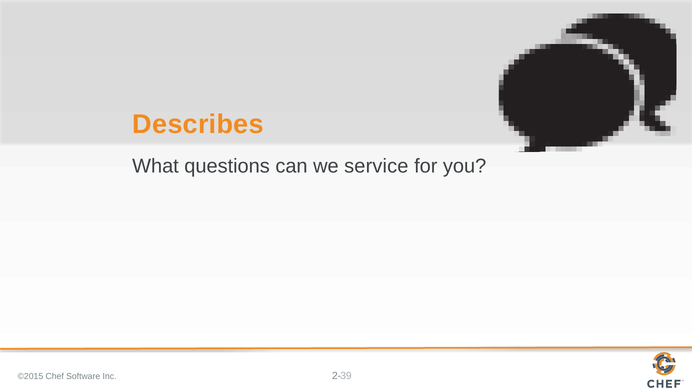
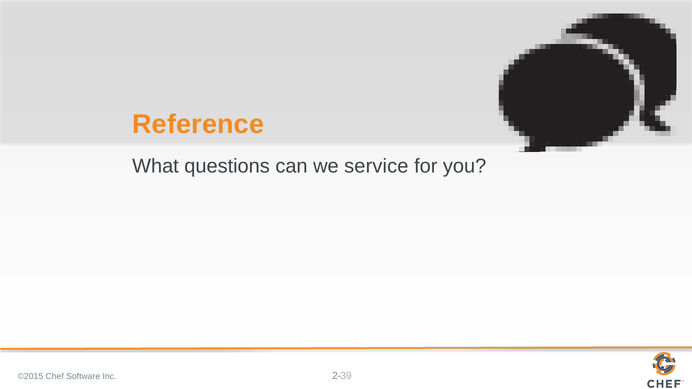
Describes: Describes -> Reference (198, 125)
